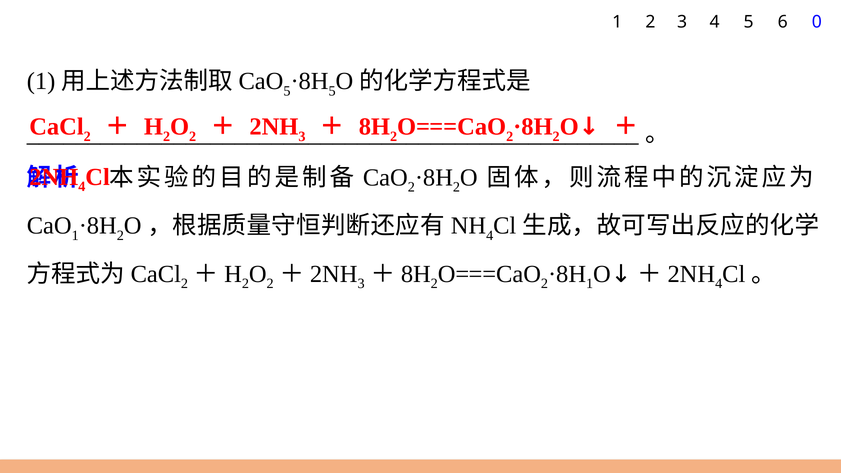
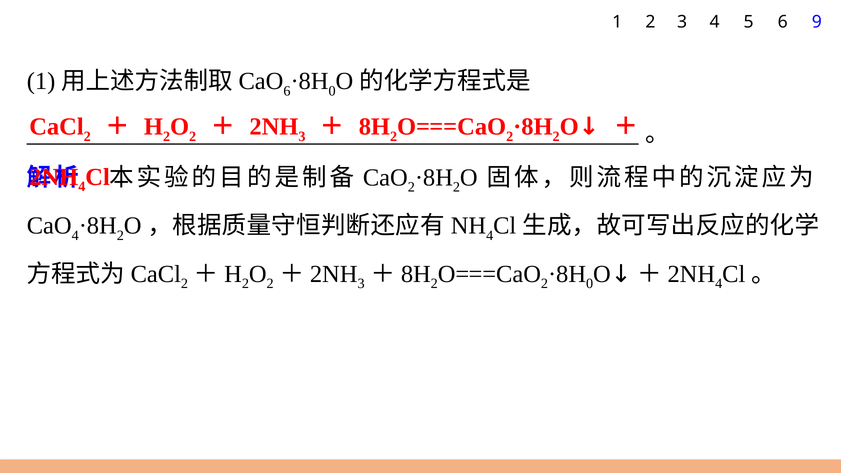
0: 0 -> 9 (817, 22)
5: 5 -> 6 (287, 91)
5: 5 -> 0 (332, 91)
1: 1 -> 4 (75, 236)
1: 1 -> 0 (590, 284)
